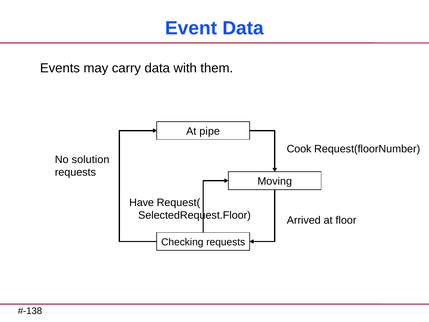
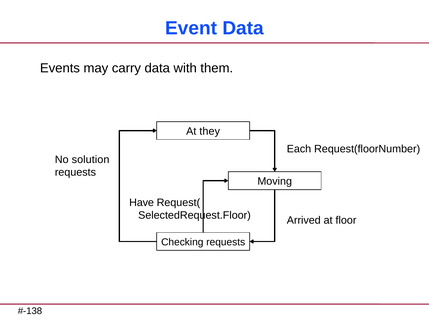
pipe: pipe -> they (210, 131)
Cook: Cook -> Each (299, 149)
